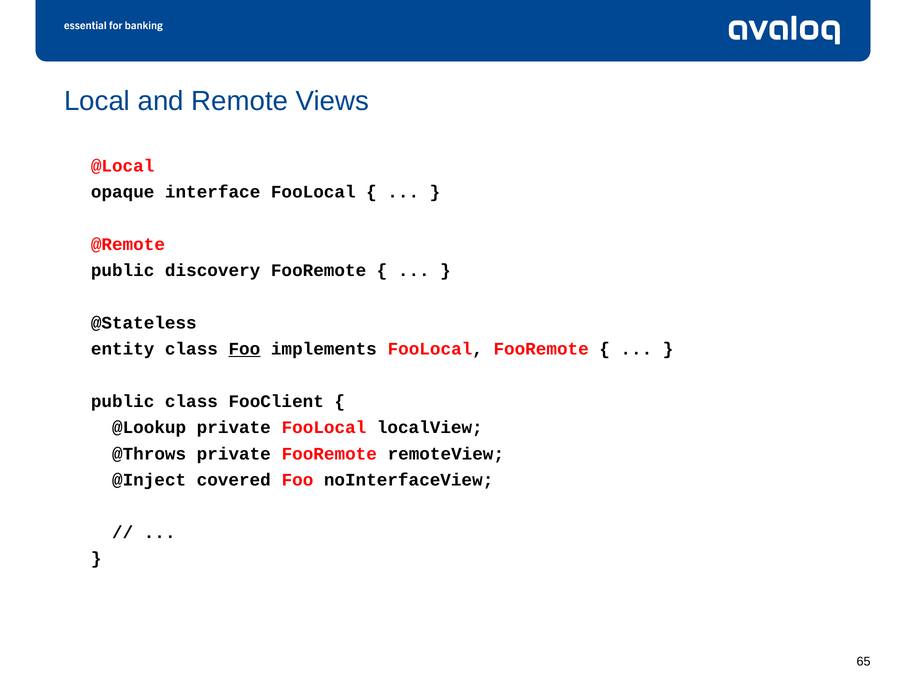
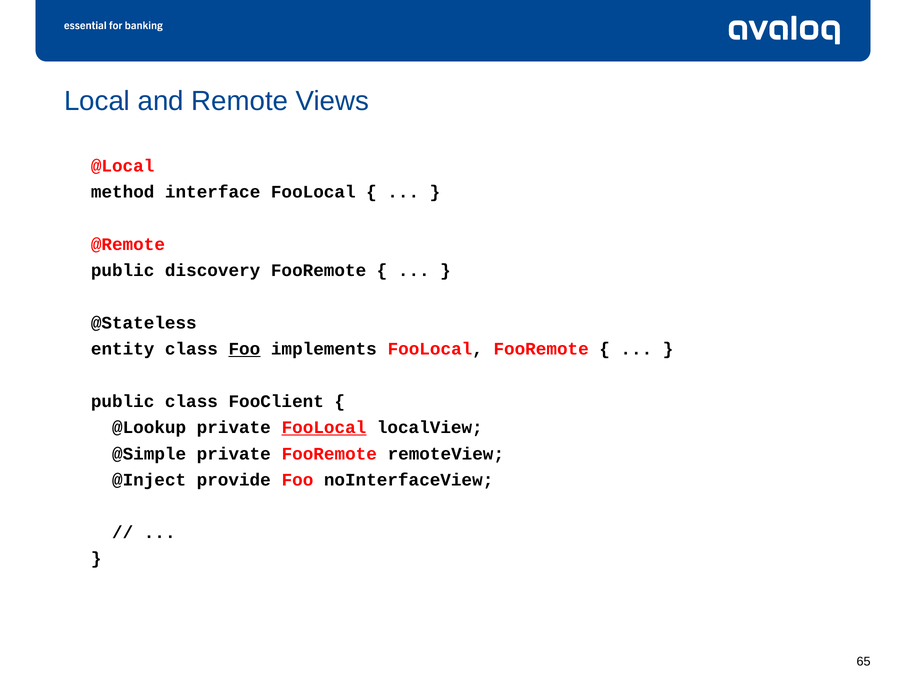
opaque: opaque -> method (123, 192)
FooLocal underline: none -> present (324, 428)
@Throws: @Throws -> @Simple (149, 454)
covered: covered -> provide (234, 480)
